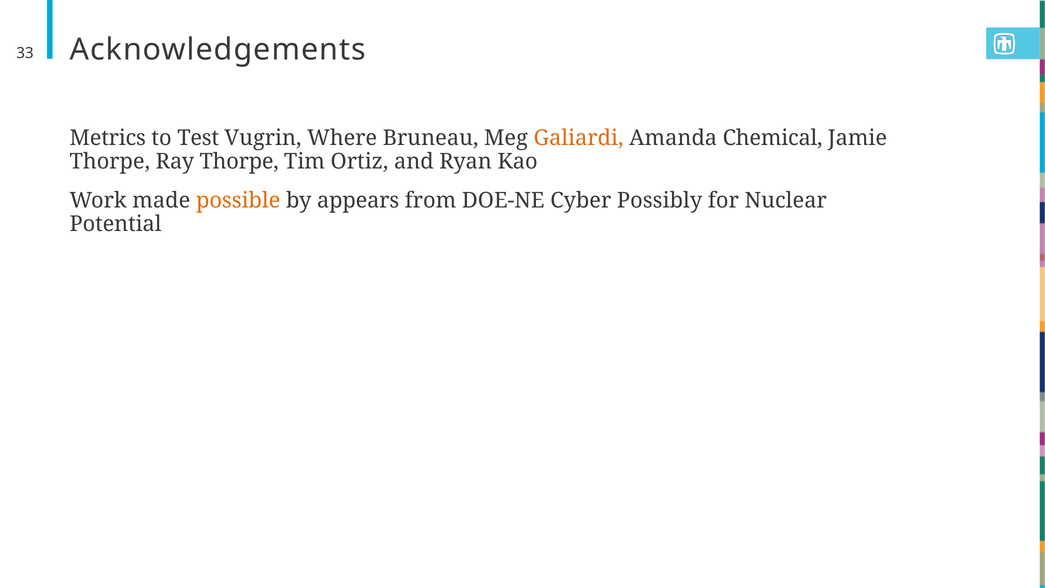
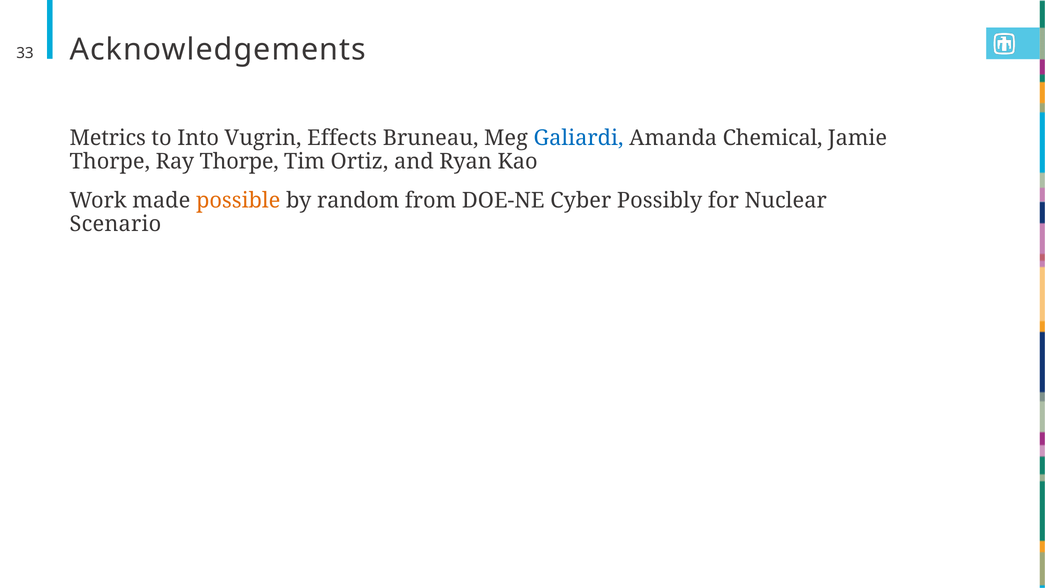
Test: Test -> Into (198, 138)
Where: Where -> Effects (342, 138)
Galiardi colour: orange -> blue (579, 138)
appears: appears -> random (358, 200)
Potential: Potential -> Scenario (115, 224)
